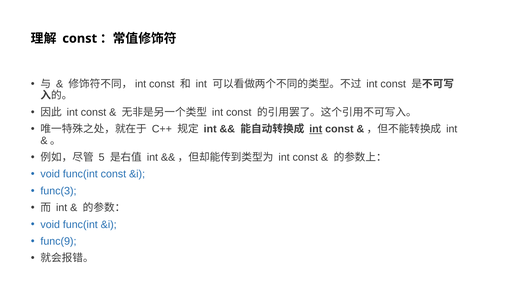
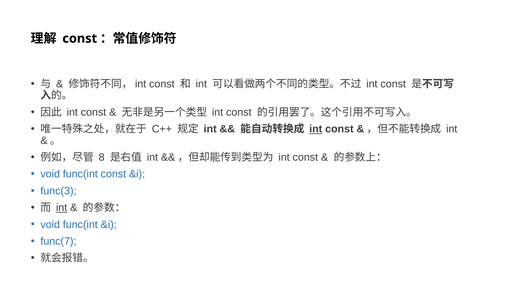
5: 5 -> 8 (102, 157)
int underline: none -> present (62, 208)
func(9: func(9 -> func(7 (58, 241)
